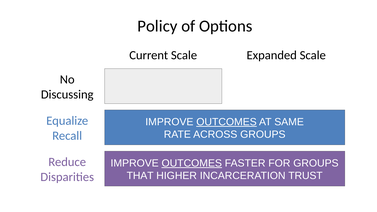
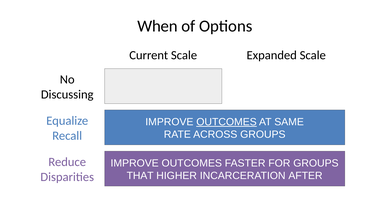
Policy: Policy -> When (157, 26)
OUTCOMES underline: present -> none (192, 163)
TRUST: TRUST -> AFTER (305, 176)
